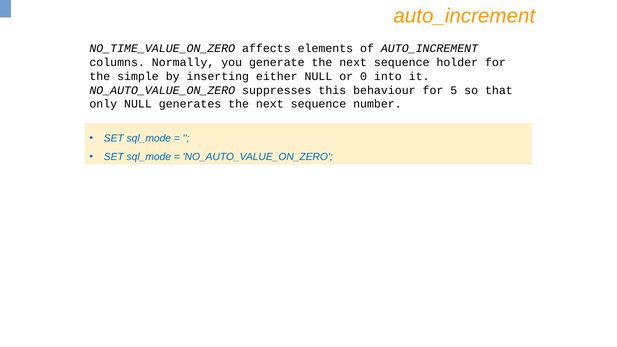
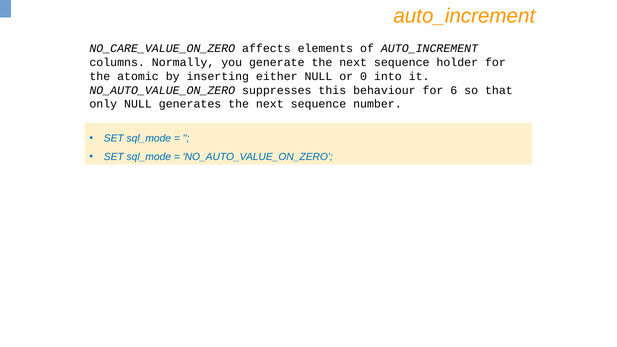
NO_TIME_VALUE_ON_ZERO: NO_TIME_VALUE_ON_ZERO -> NO_CARE_VALUE_ON_ZERO (162, 49)
simple: simple -> atomic (138, 76)
5: 5 -> 6 (454, 90)
